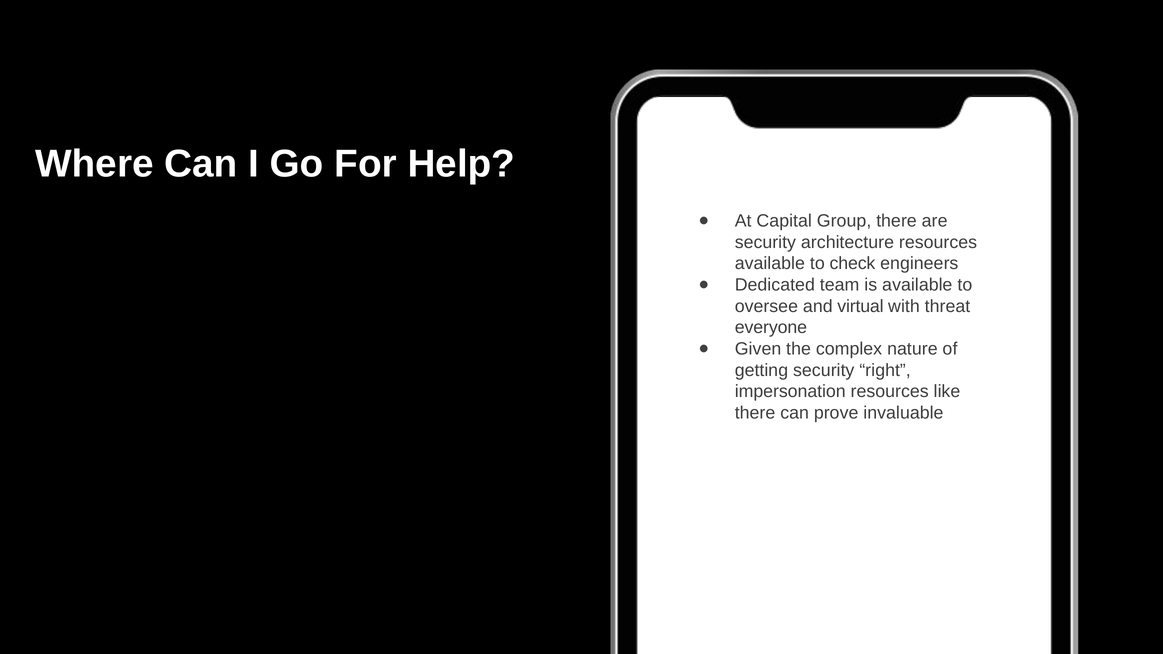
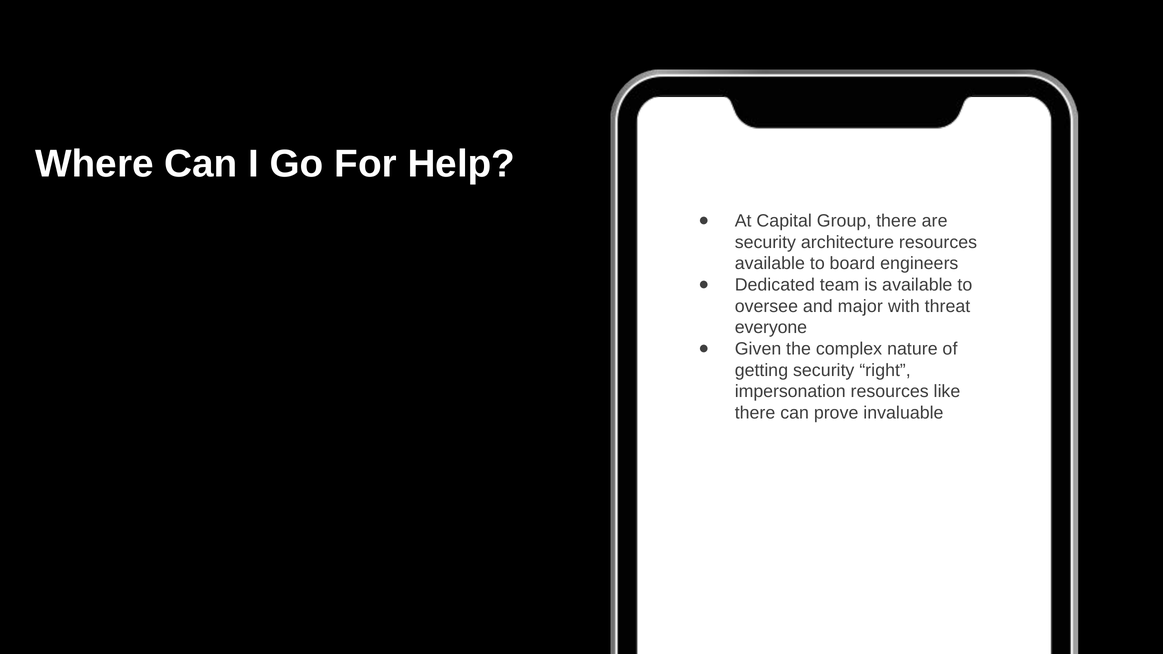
check: check -> board (852, 264)
virtual: virtual -> major (860, 306)
